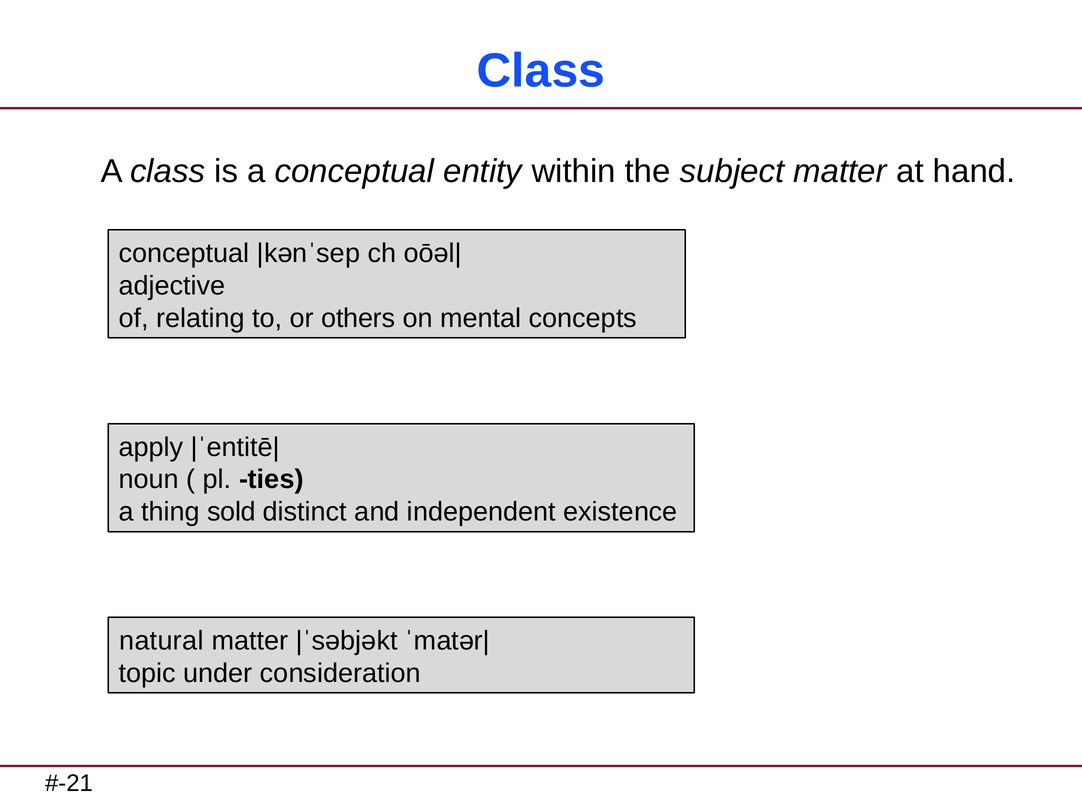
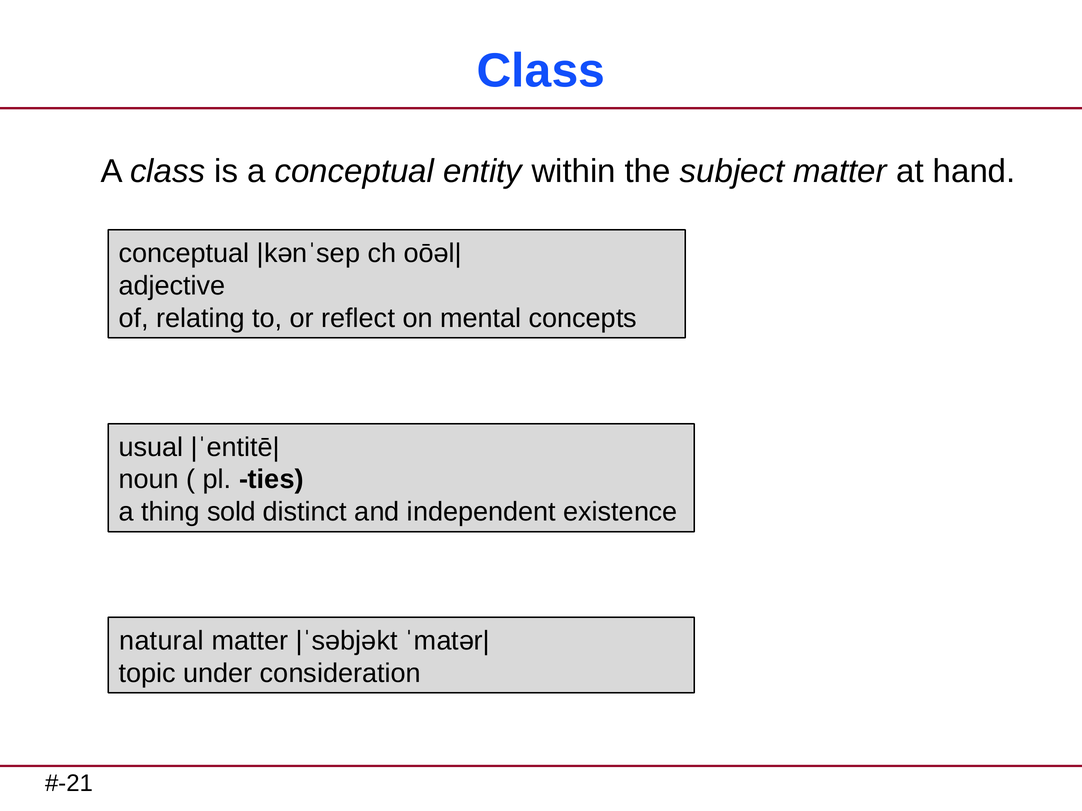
others: others -> reflect (358, 318)
apply: apply -> usual (151, 447)
